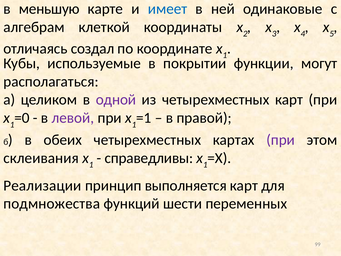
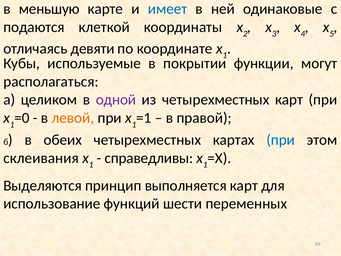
алгебрам: алгебрам -> подаются (34, 27)
создал: создал -> девяти (93, 48)
левой colour: purple -> orange (73, 118)
при colour: purple -> blue (281, 140)
Реализации: Реализации -> Выделяются (43, 185)
подмножества: подмножества -> использование (52, 204)
